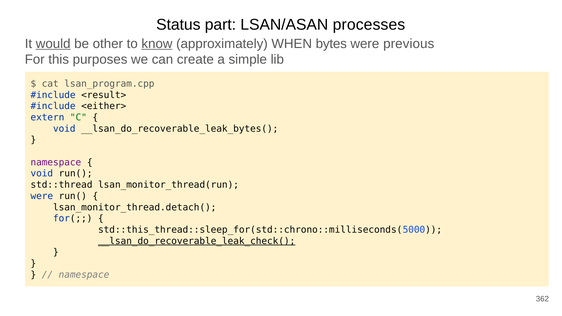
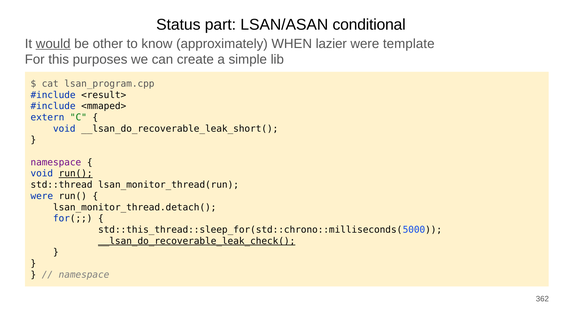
processes: processes -> conditional (369, 25)
know underline: present -> none (157, 44)
bytes: bytes -> lazier (331, 44)
previous: previous -> template (409, 44)
<either>: <either> -> <mmaped> (104, 106)
__lsan_do_recoverable_leak_bytes(: __lsan_do_recoverable_leak_bytes( -> __lsan_do_recoverable_leak_short( (180, 129)
run( underline: none -> present (76, 174)
